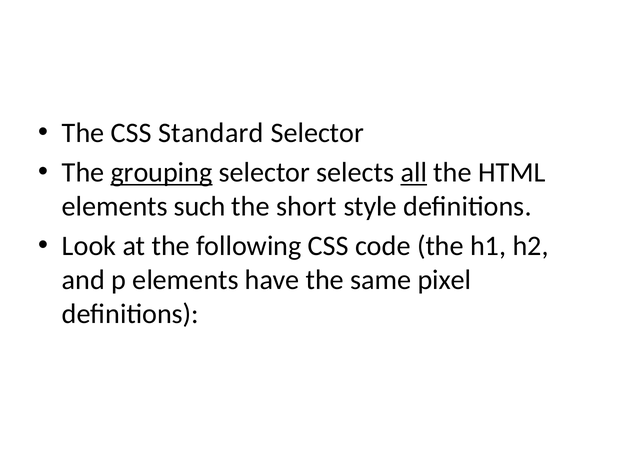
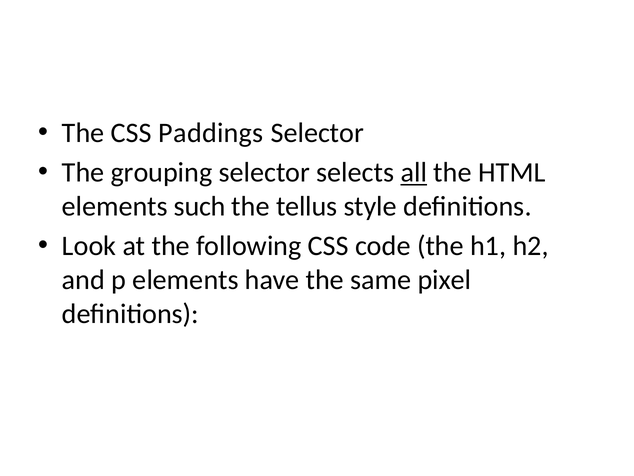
Standard: Standard -> Paddings (211, 133)
grouping underline: present -> none (162, 172)
short: short -> tellus (307, 206)
